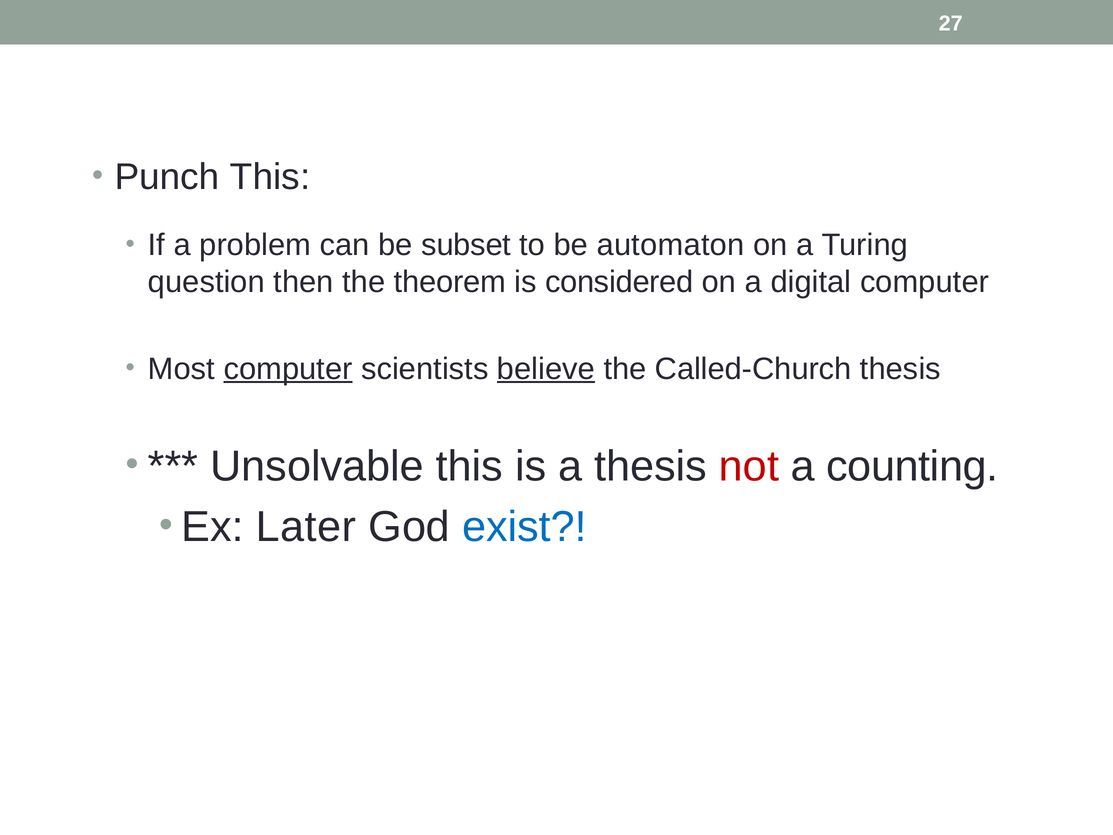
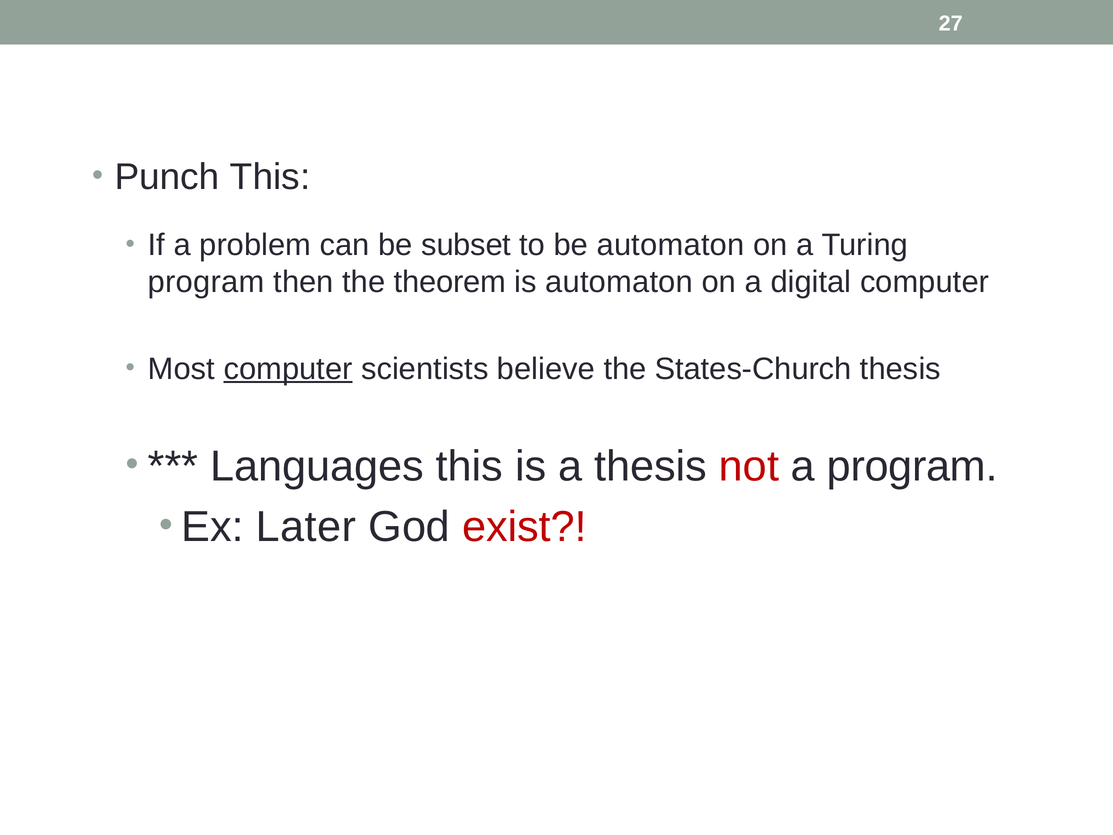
question: question -> program (206, 282)
is considered: considered -> automaton (619, 282)
believe underline: present -> none (546, 369)
Called-Church: Called-Church -> States-Church (753, 369)
Unsolvable: Unsolvable -> Languages (317, 466)
a counting: counting -> program (912, 466)
exist colour: blue -> red (524, 527)
